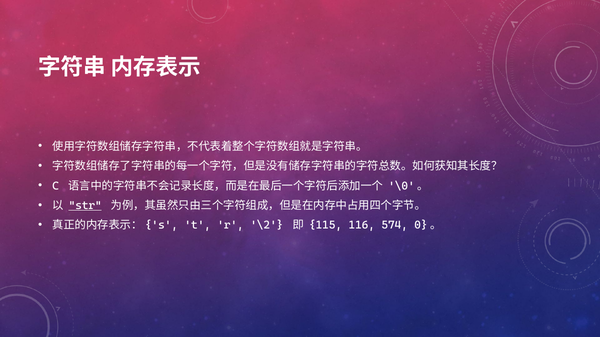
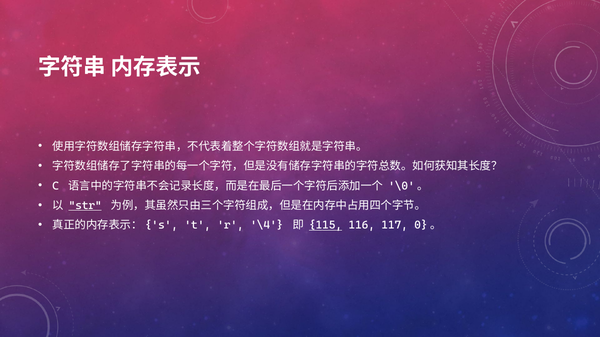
\2: \2 -> \4 (267, 226)
115 underline: none -> present (326, 226)
574: 574 -> 117 (395, 226)
